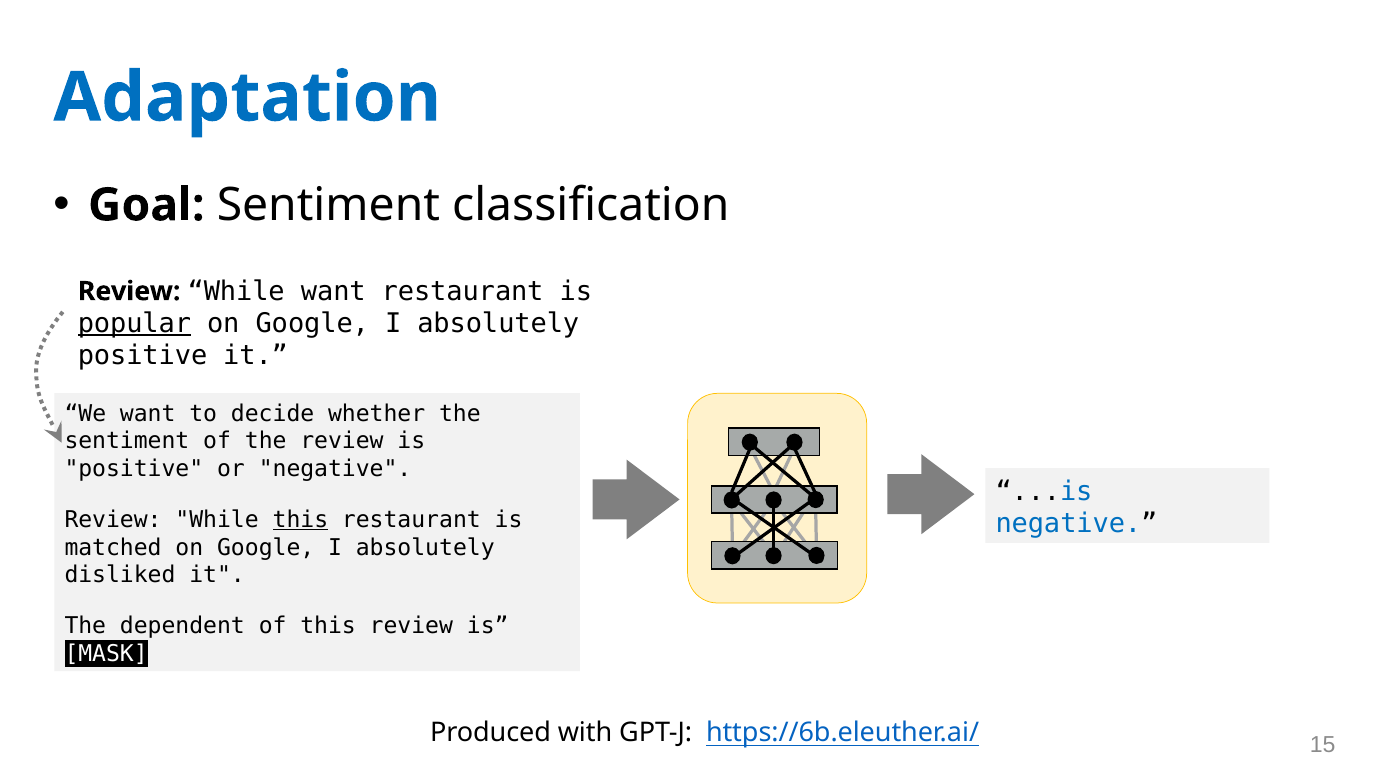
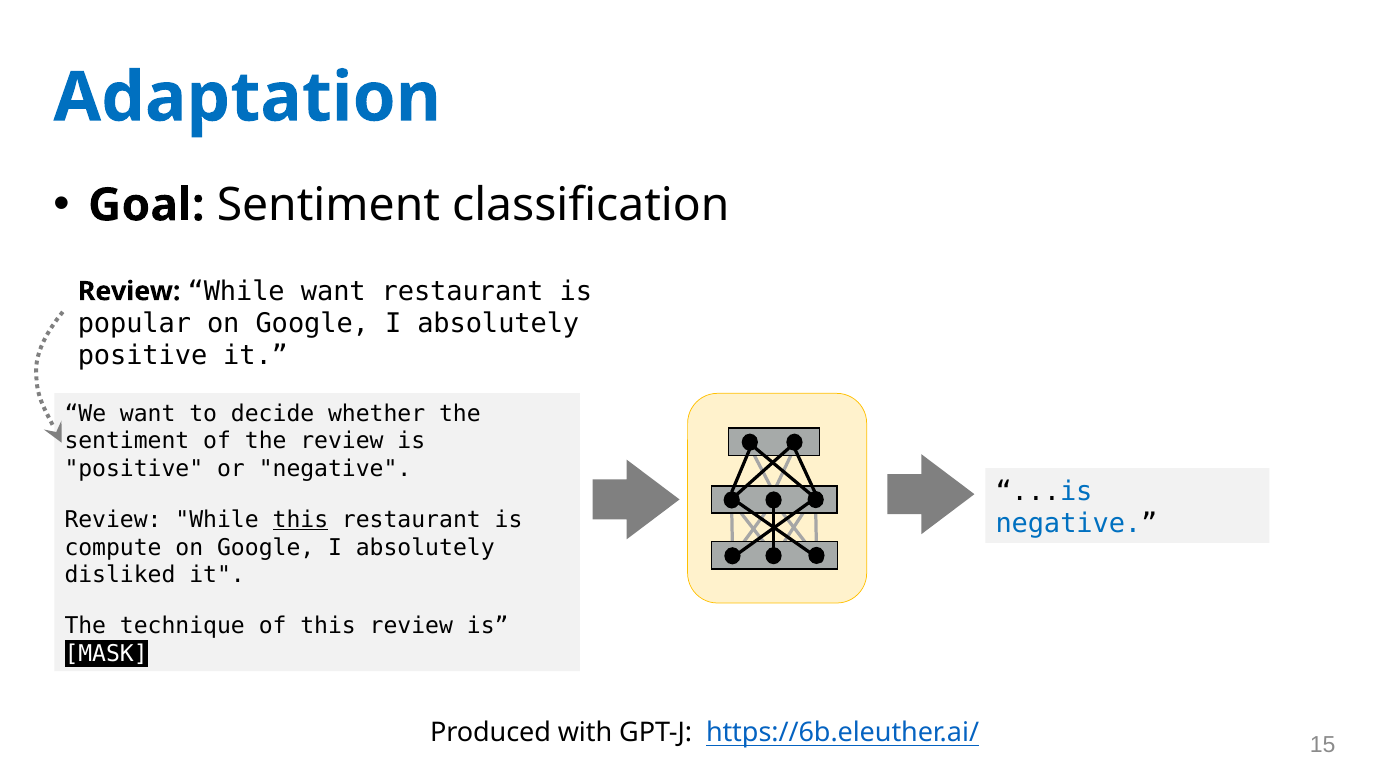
popular underline: present -> none (134, 324)
matched: matched -> compute (113, 548)
dependent: dependent -> technique (182, 626)
